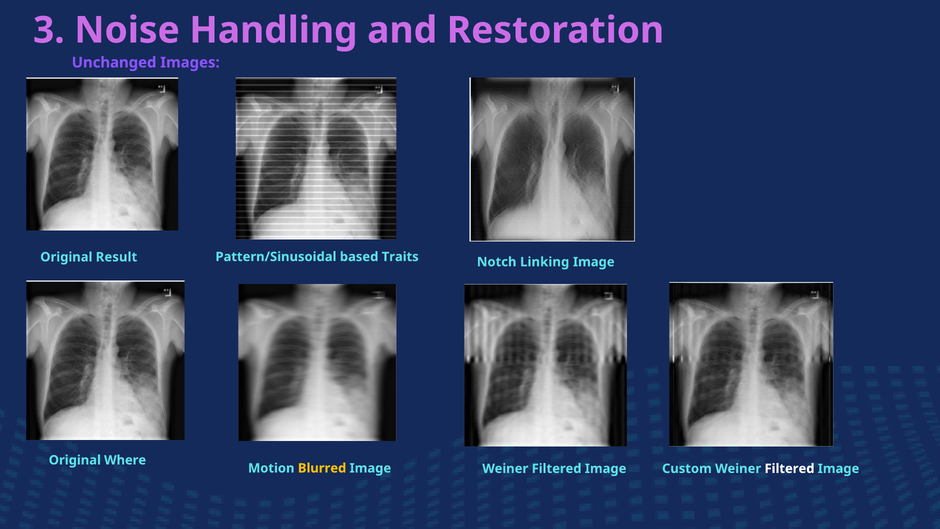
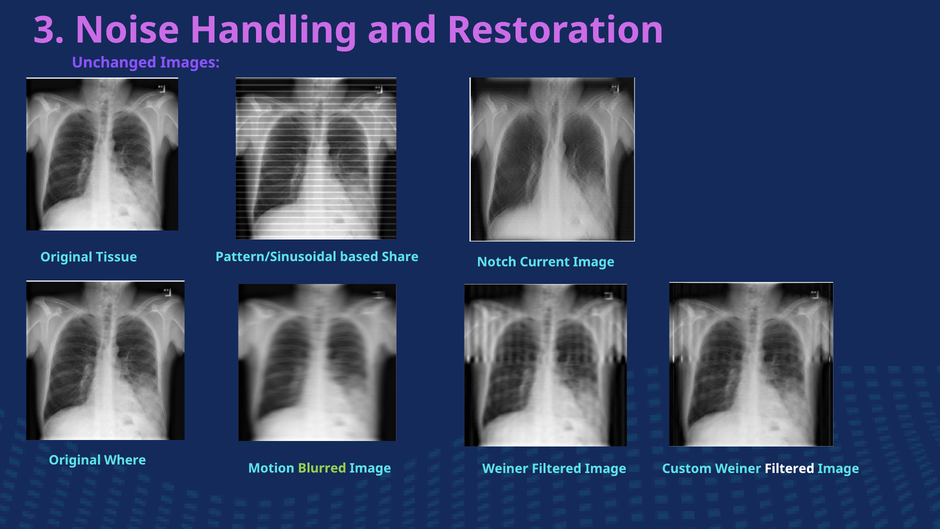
Result: Result -> Tissue (116, 257)
Traits: Traits -> Share (400, 257)
Linking: Linking -> Current (545, 262)
Blurred colour: yellow -> light green (322, 468)
